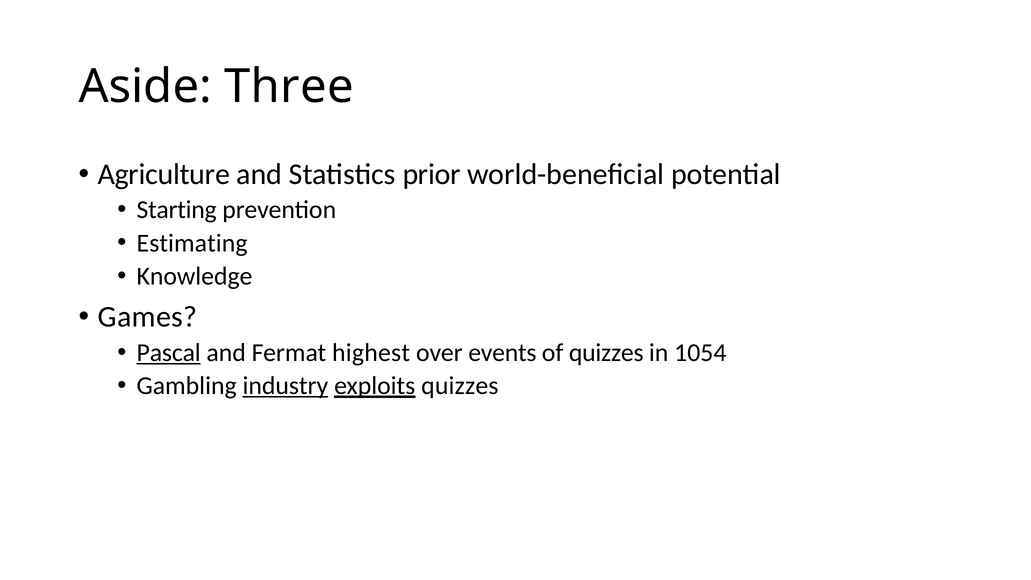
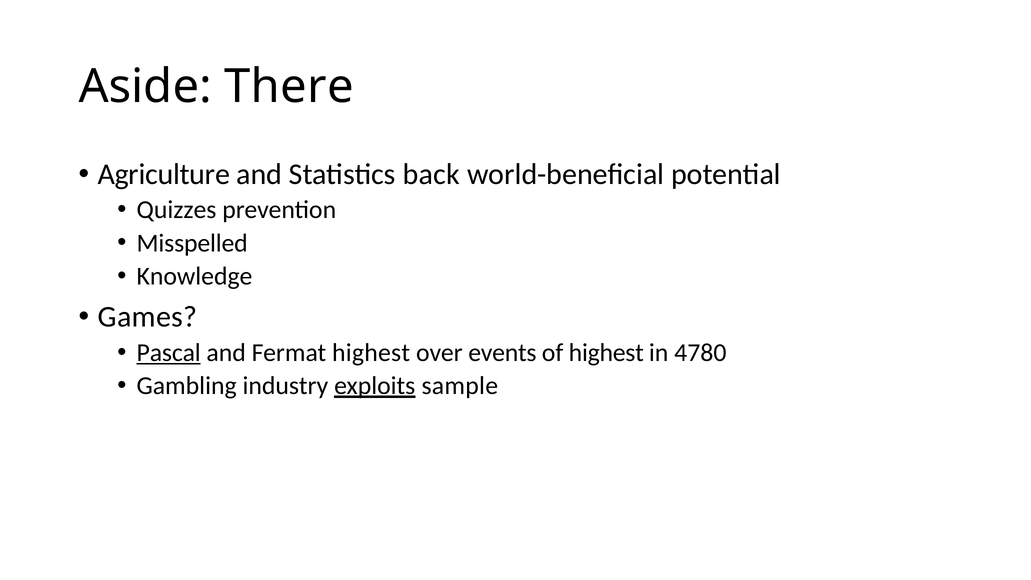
Three: Three -> There (289, 87)
prior: prior -> back (431, 174)
Starting: Starting -> Quizzes (177, 210)
Estimating: Estimating -> Misspelled (192, 243)
of quizzes: quizzes -> highest (606, 353)
1054: 1054 -> 4780 (700, 353)
industry underline: present -> none (285, 386)
exploits quizzes: quizzes -> sample (460, 386)
